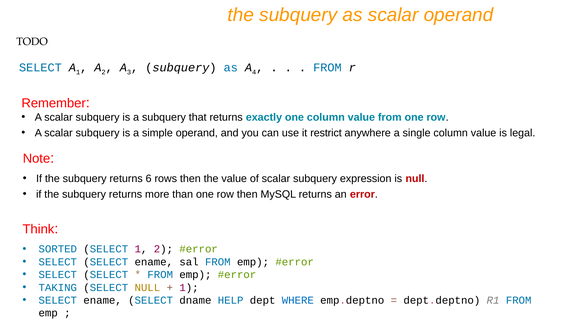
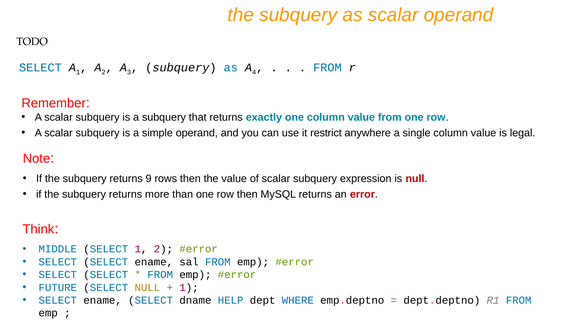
6: 6 -> 9 (149, 179)
SORTED: SORTED -> MIDDLE (58, 249)
TAKING: TAKING -> FUTURE (58, 288)
